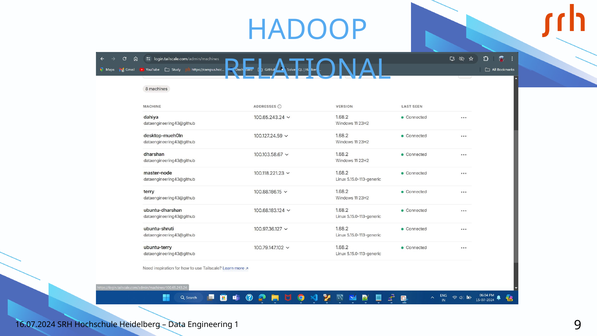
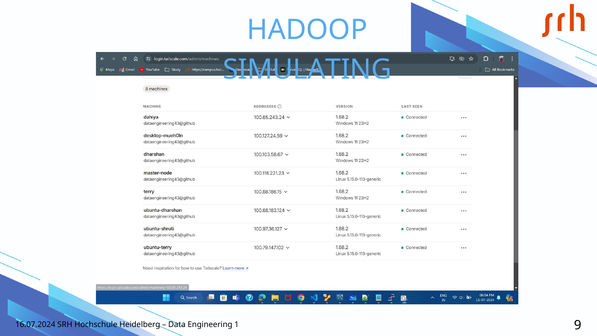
RELATIONAL: RELATIONAL -> SIMULATING (307, 69)
